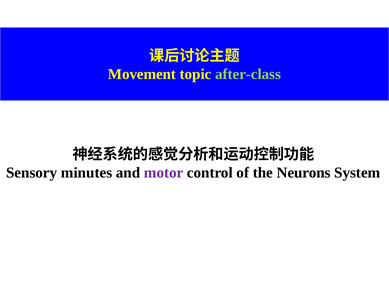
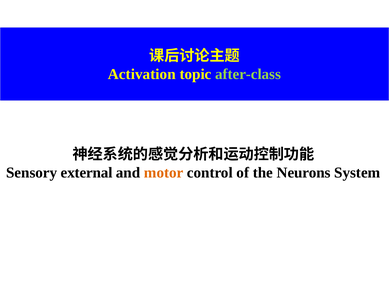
Movement: Movement -> Activation (142, 74)
minutes: minutes -> external (87, 173)
motor colour: purple -> orange (164, 173)
